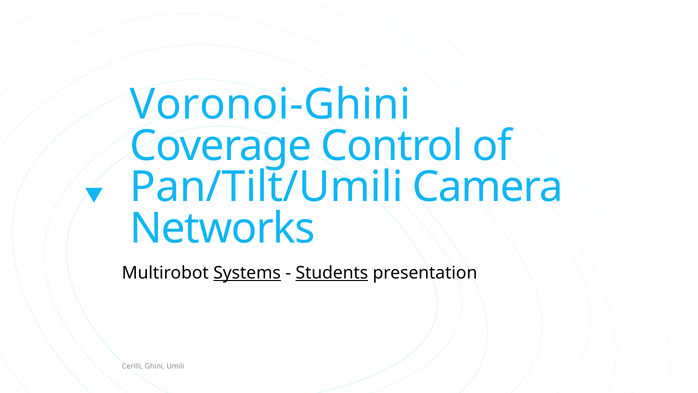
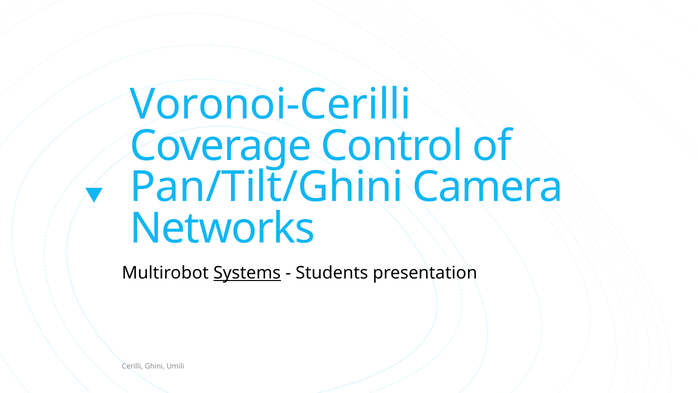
Voronoi-Ghini: Voronoi-Ghini -> Voronoi-Cerilli (270, 105)
Pan/Tilt/Umili: Pan/Tilt/Umili -> Pan/Tilt/Ghini (267, 187)
Students underline: present -> none (332, 273)
